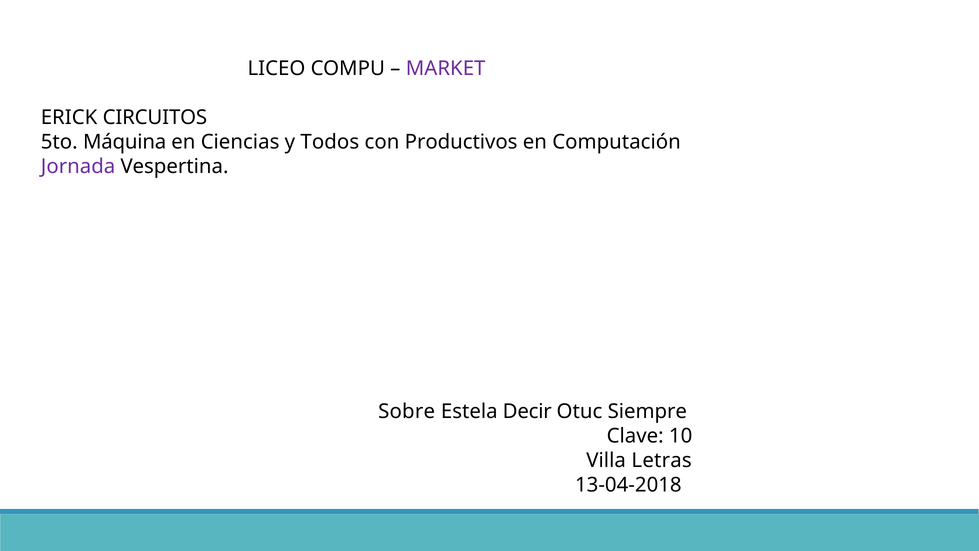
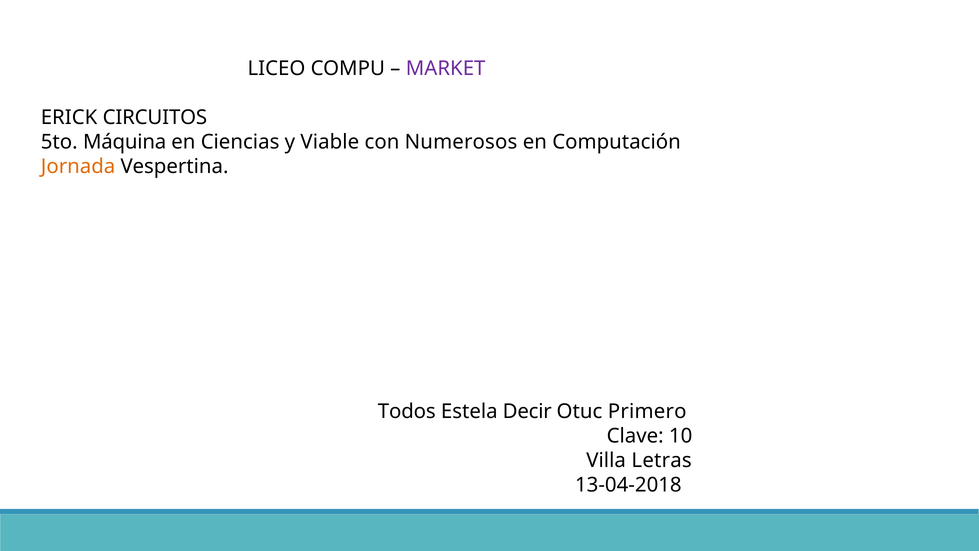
Todos: Todos -> Viable (330, 142)
Productivos: Productivos -> Numerosos (461, 142)
Jornada colour: purple -> orange (78, 166)
Sobre: Sobre -> Todos (407, 411)
Siempre: Siempre -> Primero (647, 411)
